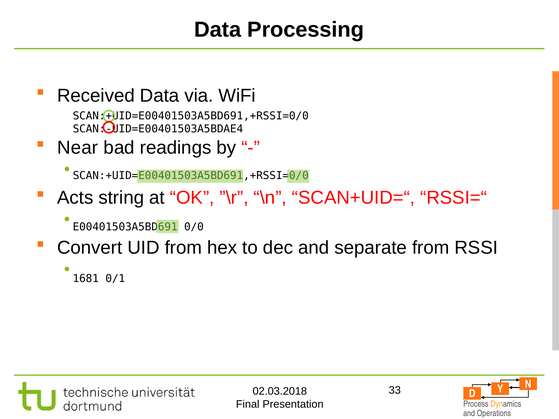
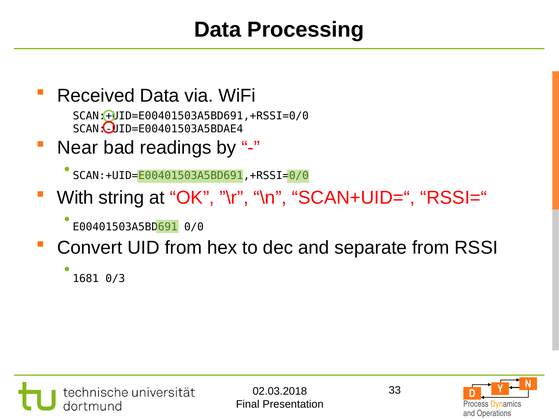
Acts: Acts -> With (75, 198)
0/1: 0/1 -> 0/3 (115, 279)
